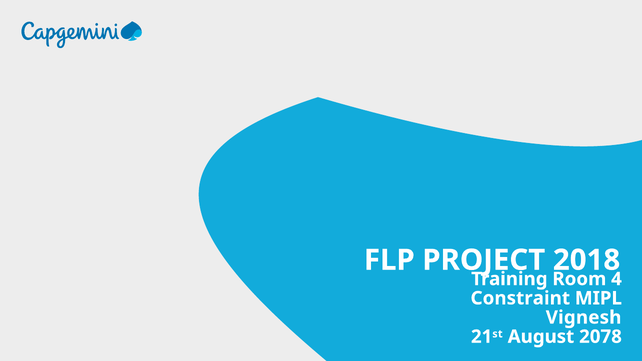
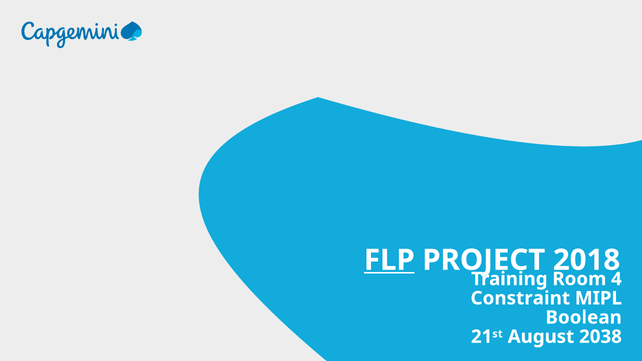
FLP underline: none -> present (389, 260)
Vignesh: Vignesh -> Boolean (584, 318)
2078: 2078 -> 2038 (600, 337)
